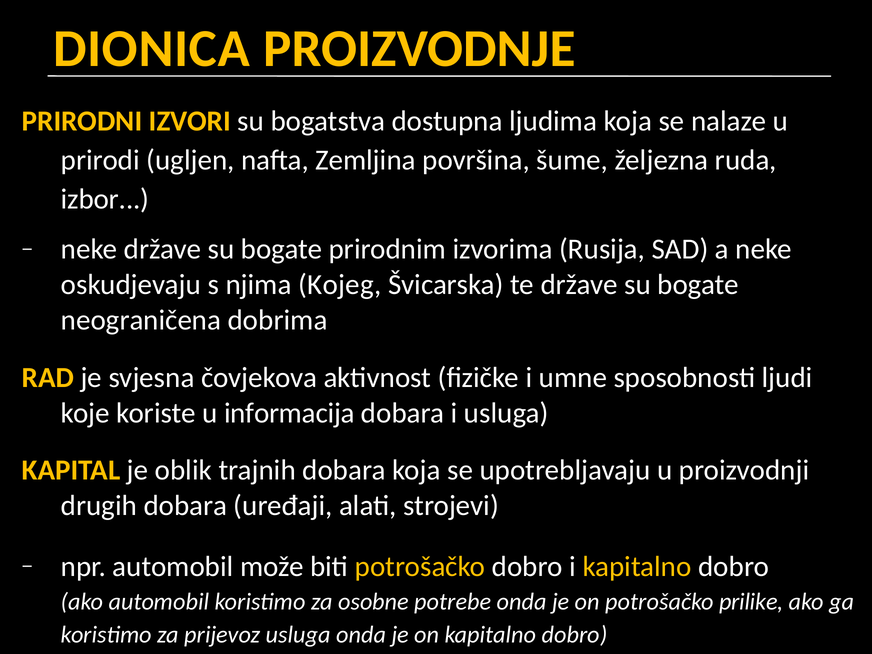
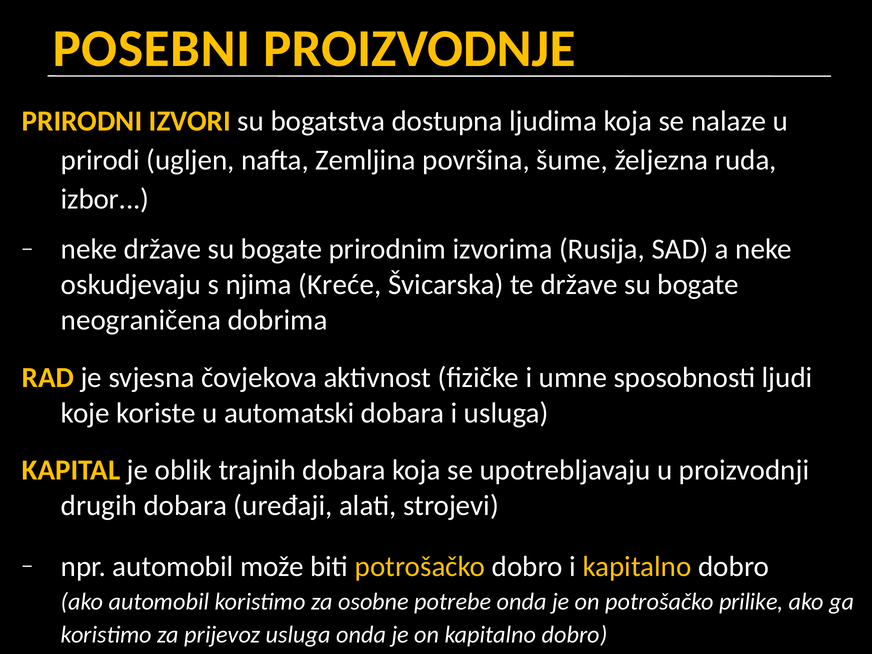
DIONICA: DIONICA -> POSEBNI (151, 49)
Kojeg: Kojeg -> Kreće (340, 285)
informacija: informacija -> automatski (289, 413)
